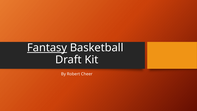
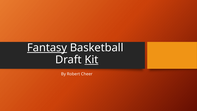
Kit underline: none -> present (91, 60)
